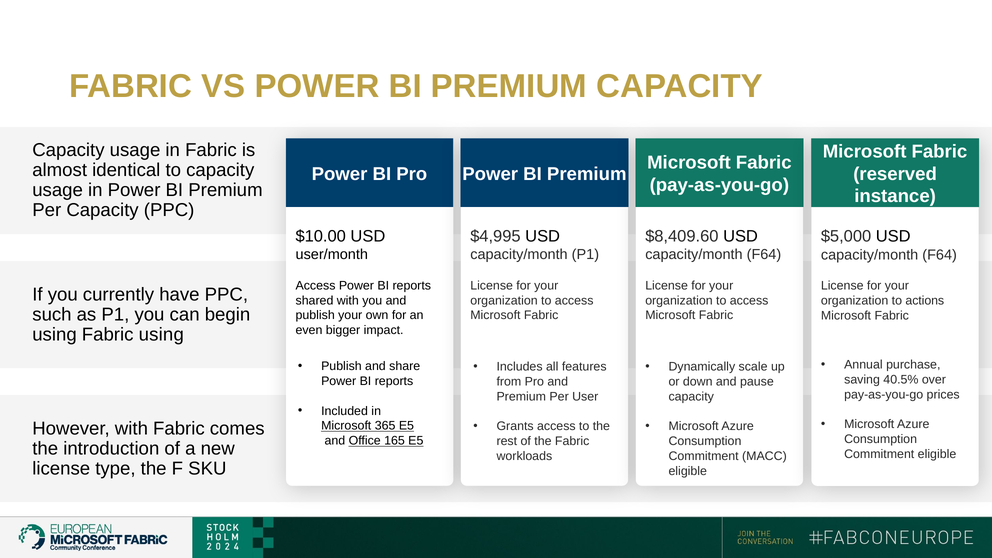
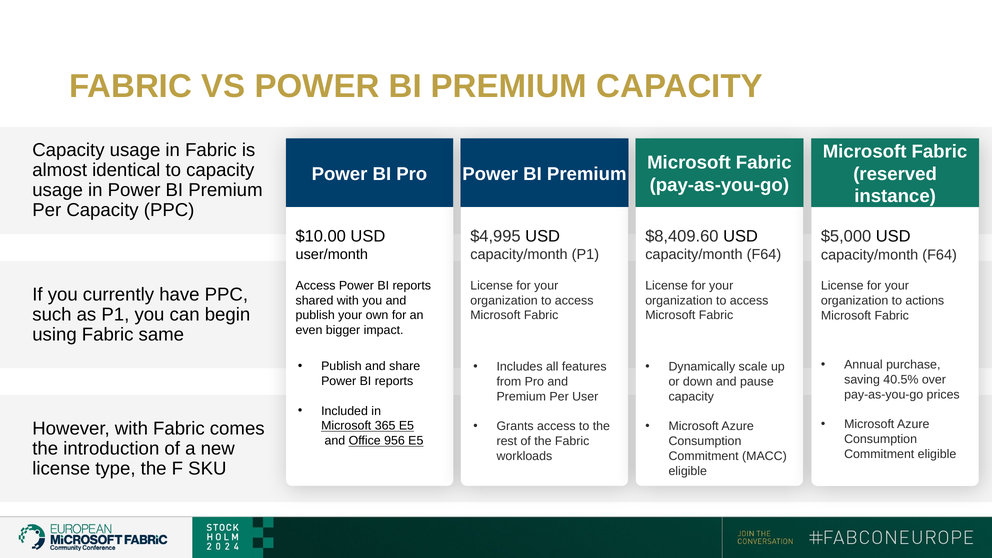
Fabric using: using -> same (161, 335)
165: 165 -> 956 (395, 441)
